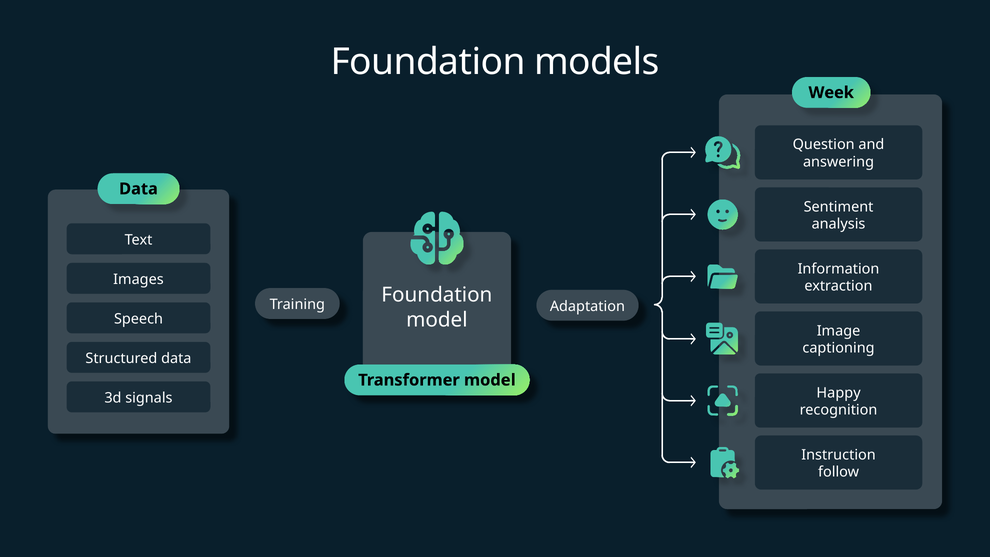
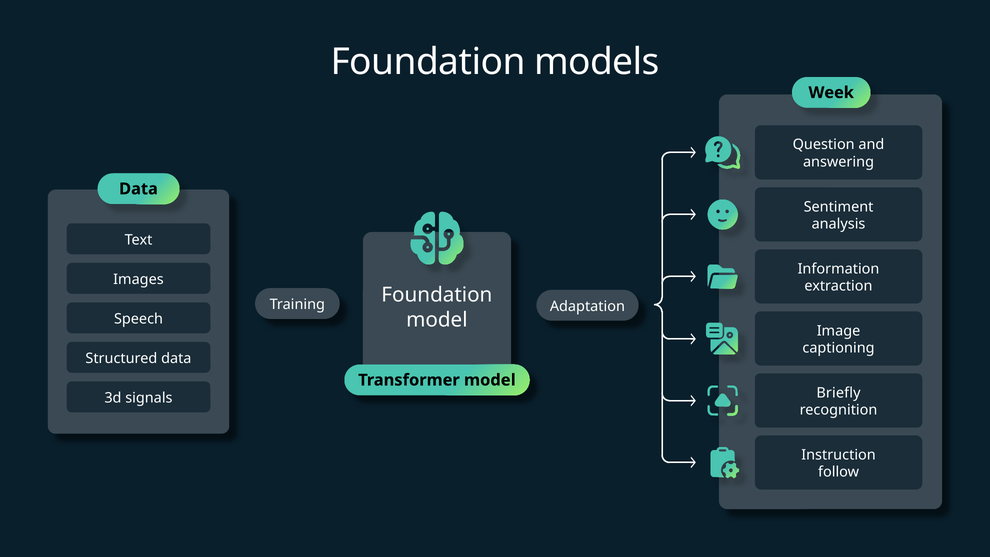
Happy: Happy -> Briefly (839, 393)
